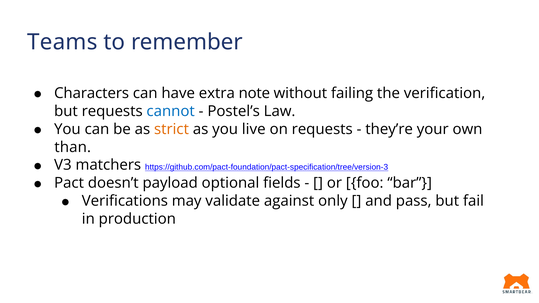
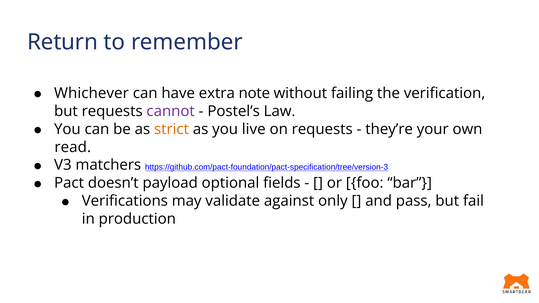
Teams: Teams -> Return (63, 42)
Characters: Characters -> Whichever (91, 93)
cannot colour: blue -> purple (171, 111)
than: than -> read (73, 147)
